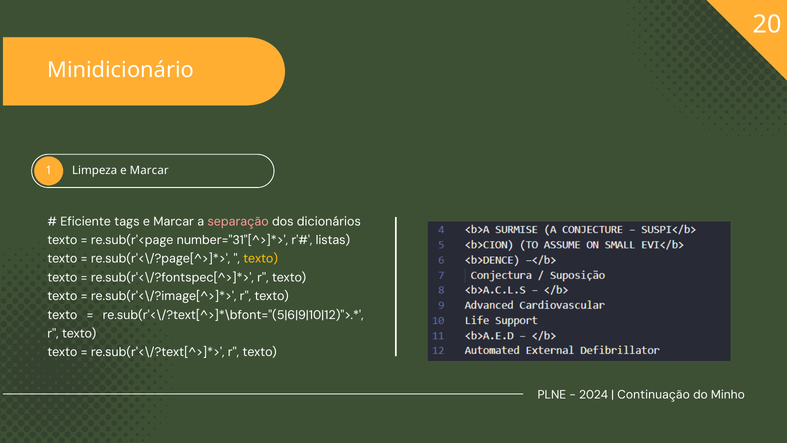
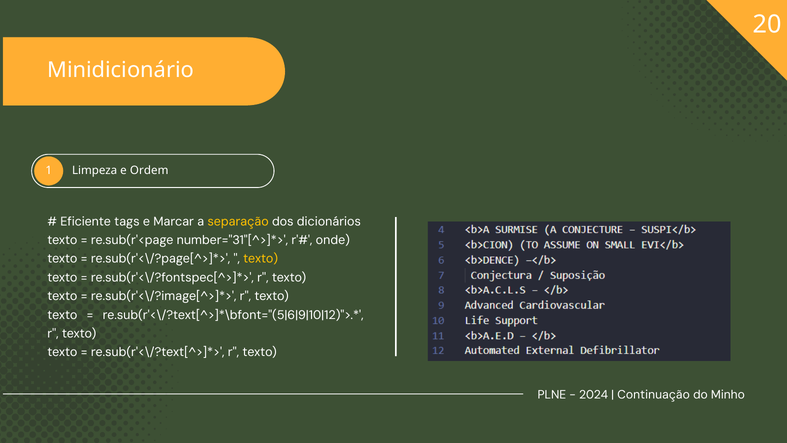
Limpeza e Marcar: Marcar -> Ordem (149, 170)
separação colour: pink -> yellow (238, 221)
listas: listas -> onde (333, 240)
